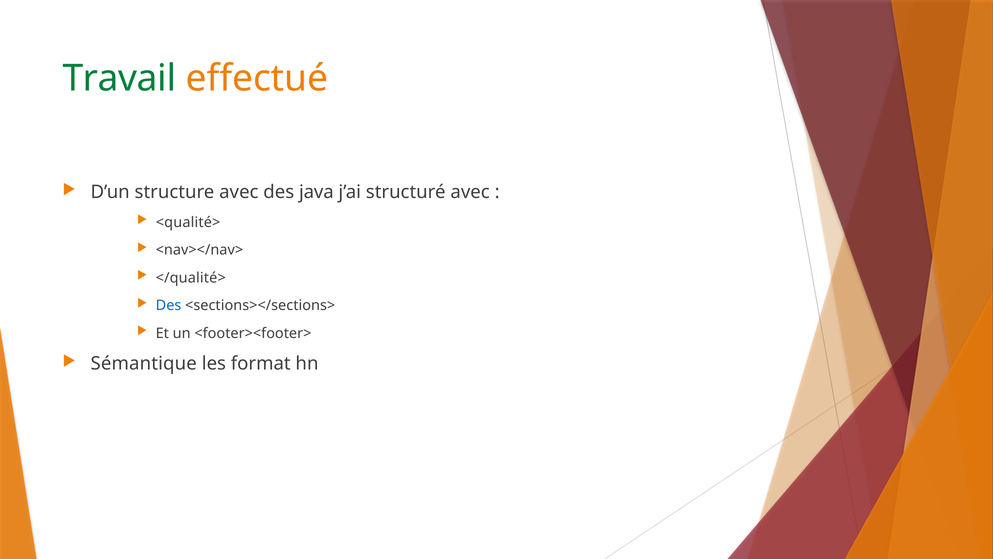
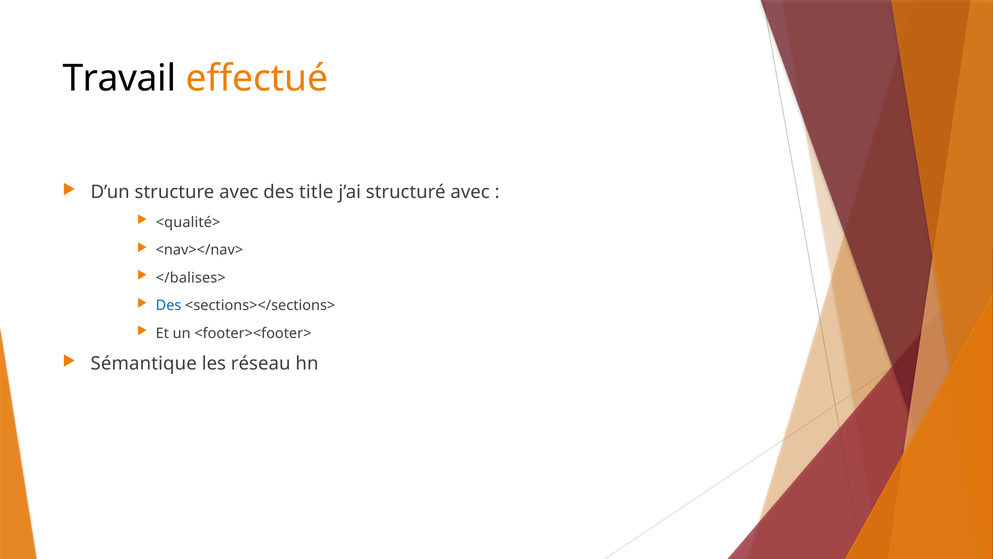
Travail colour: green -> black (119, 78)
java: java -> title (316, 192)
</qualité>: </qualité> -> </balises> (191, 278)
format: format -> réseau (261, 364)
